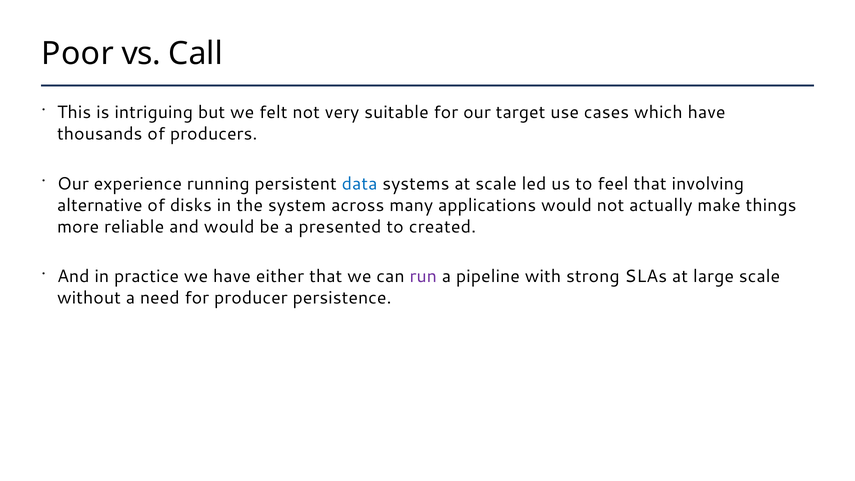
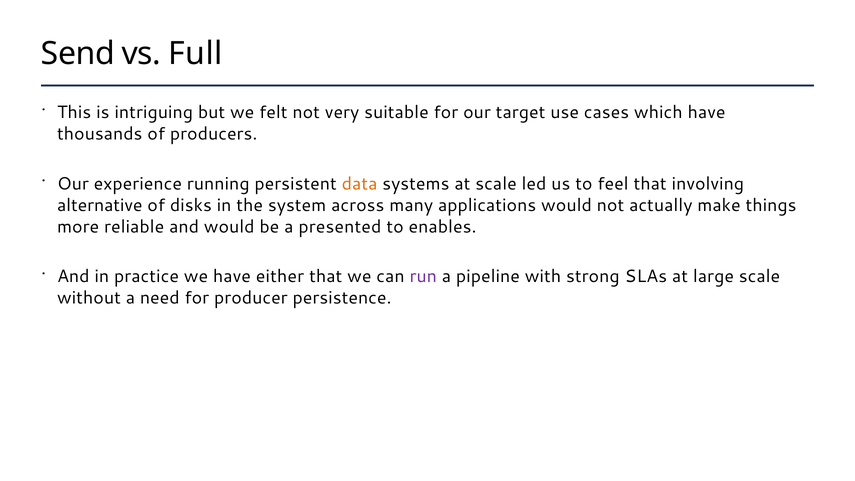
Poor: Poor -> Send (78, 54)
Call: Call -> Full (195, 54)
data colour: blue -> orange (360, 184)
created: created -> enables (443, 227)
